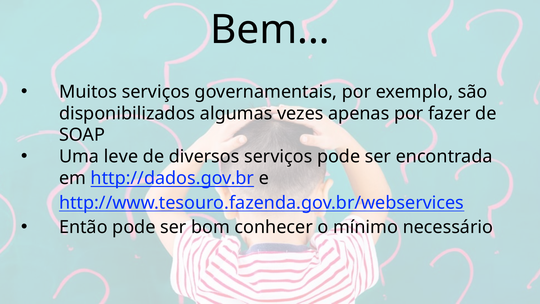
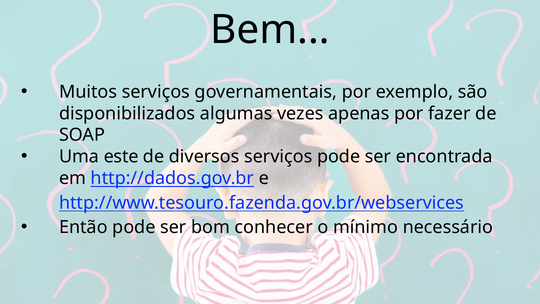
leve: leve -> este (121, 157)
